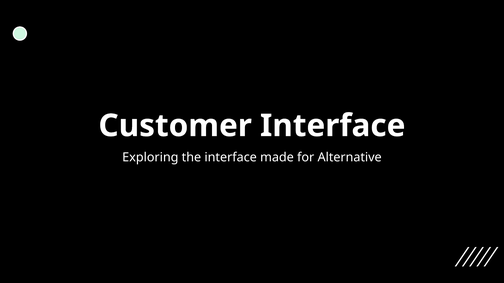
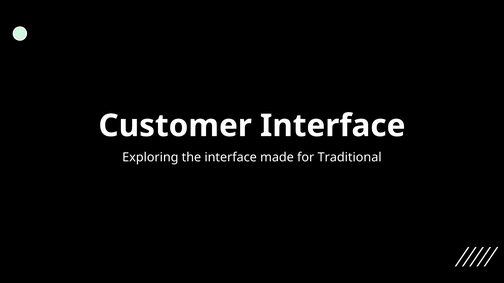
Alternative: Alternative -> Traditional (350, 158)
